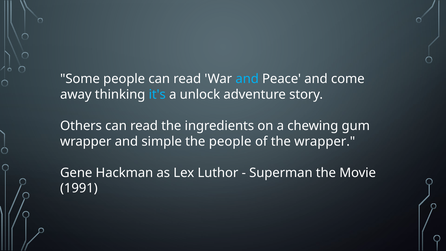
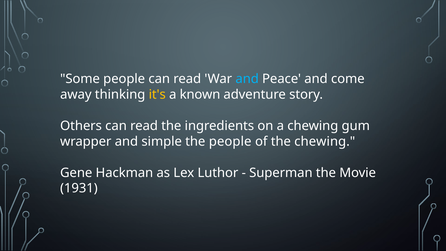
it's colour: light blue -> yellow (157, 95)
unlock: unlock -> known (200, 95)
the wrapper: wrapper -> chewing (325, 141)
1991: 1991 -> 1931 (79, 188)
